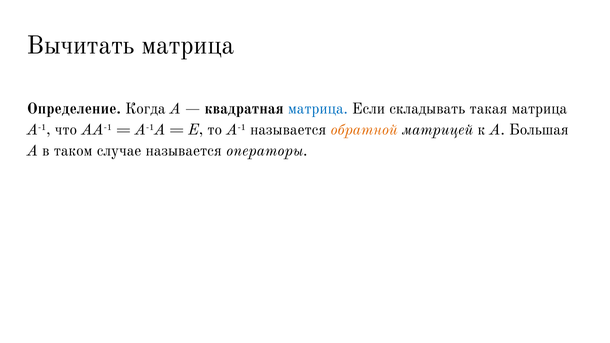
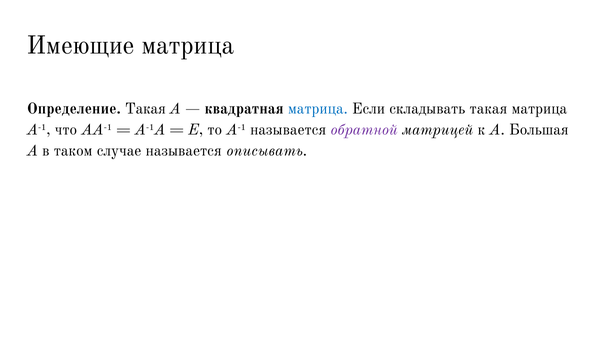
Вычитать: Вычитать -> Имеющие (81, 45)
Определение Когда: Когда -> Такая (145, 109)
обратной colour: orange -> purple (364, 130)
операторы: операторы -> описывать (267, 151)
